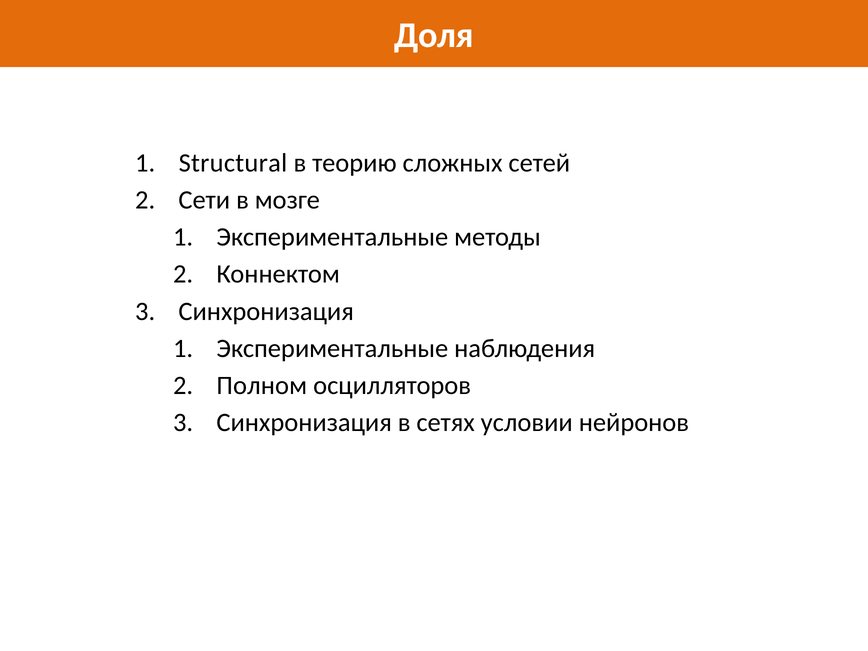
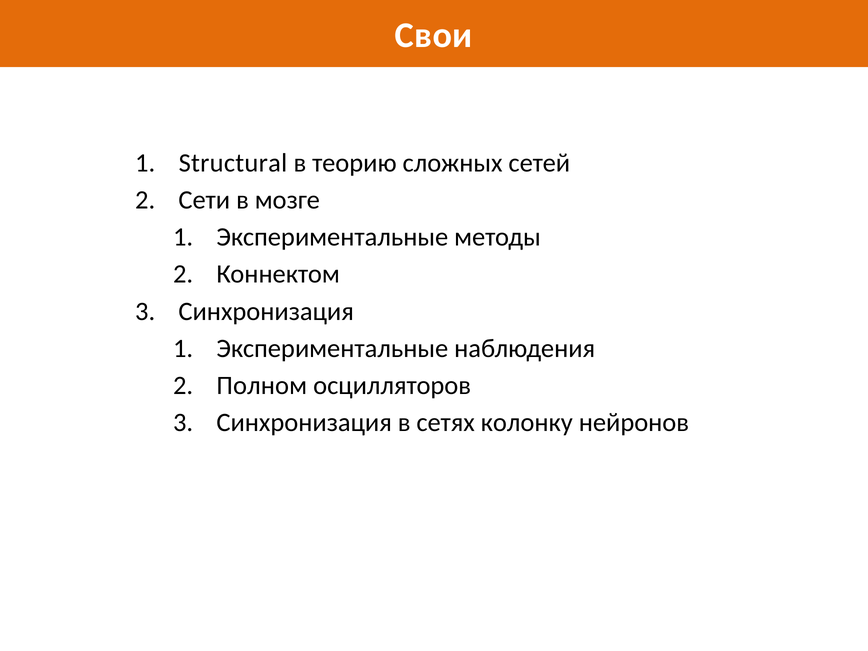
Доля: Доля -> Свои (434, 35)
условии: условии -> колонку (527, 423)
